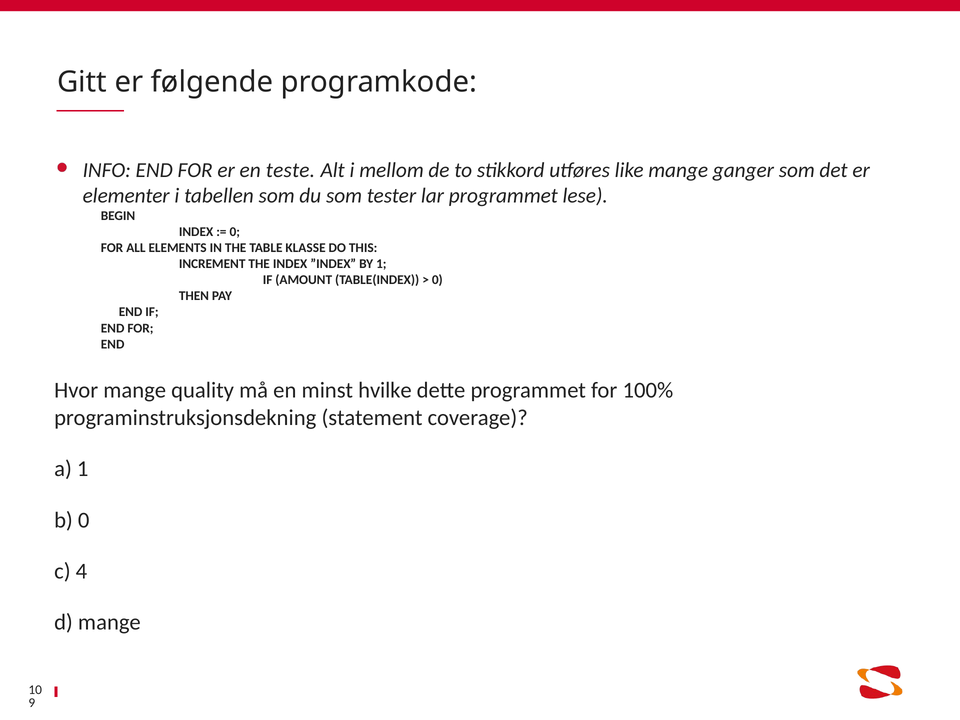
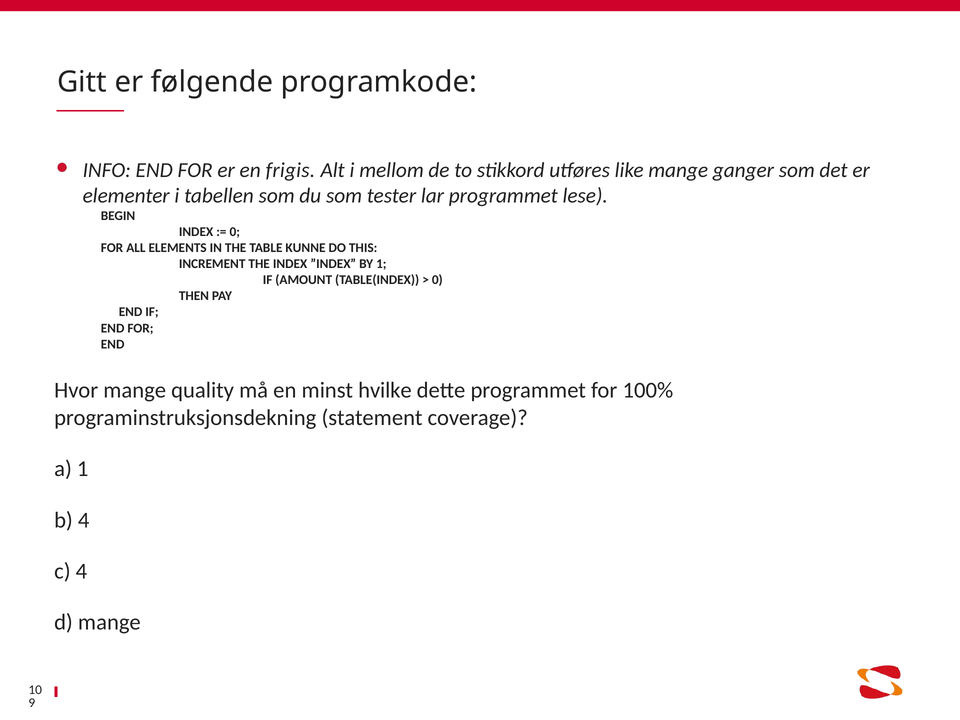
teste: teste -> frigis (290, 170)
KLASSE: KLASSE -> KUNNE (306, 248)
b 0: 0 -> 4 (84, 520)
